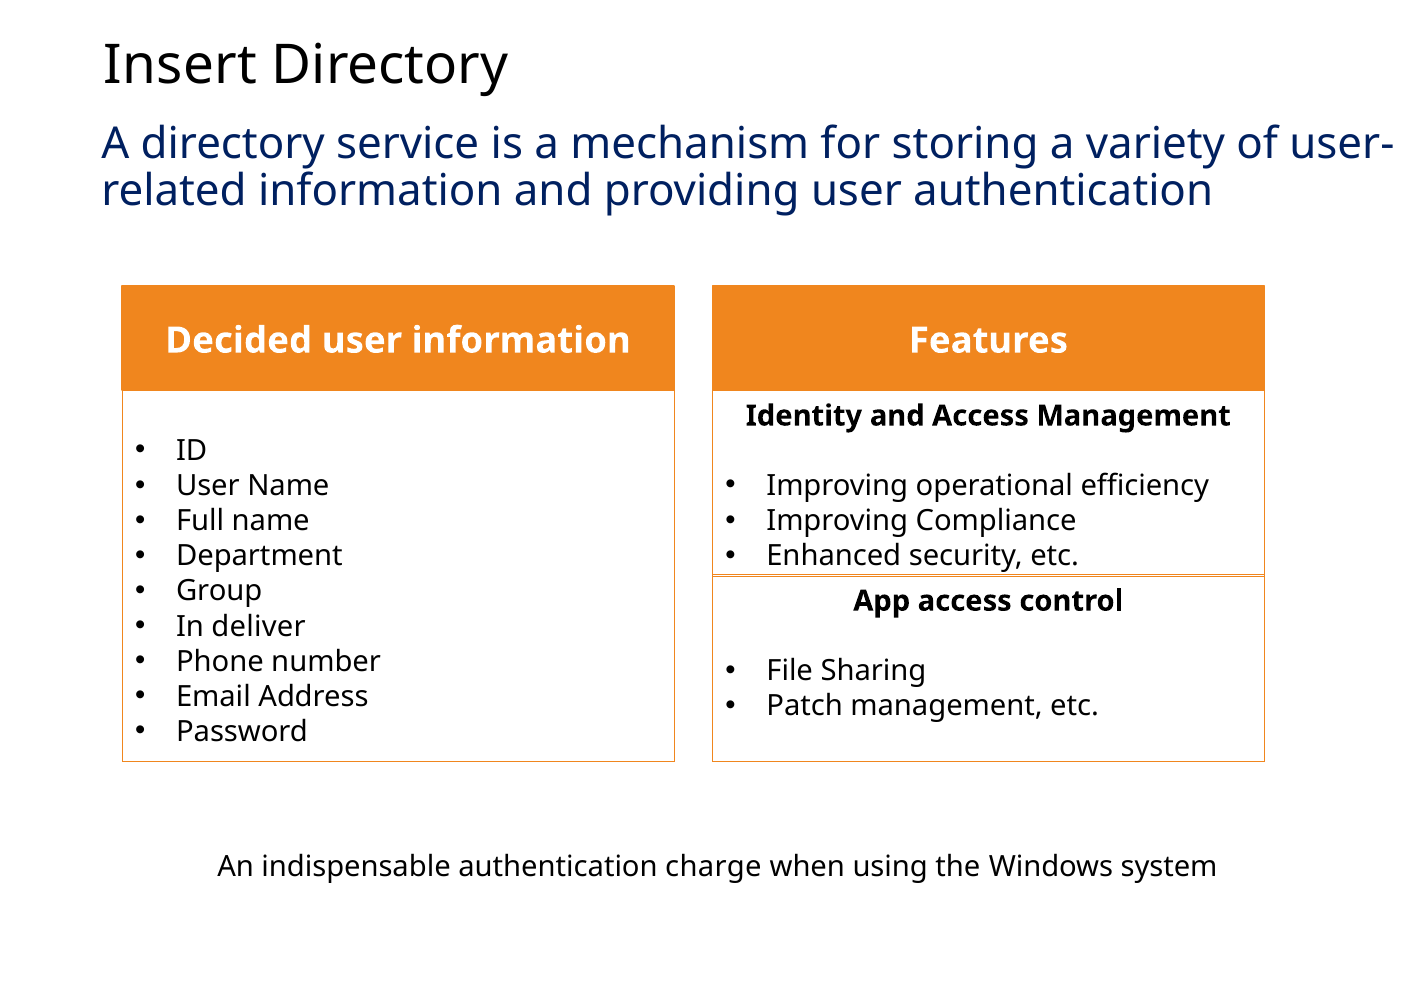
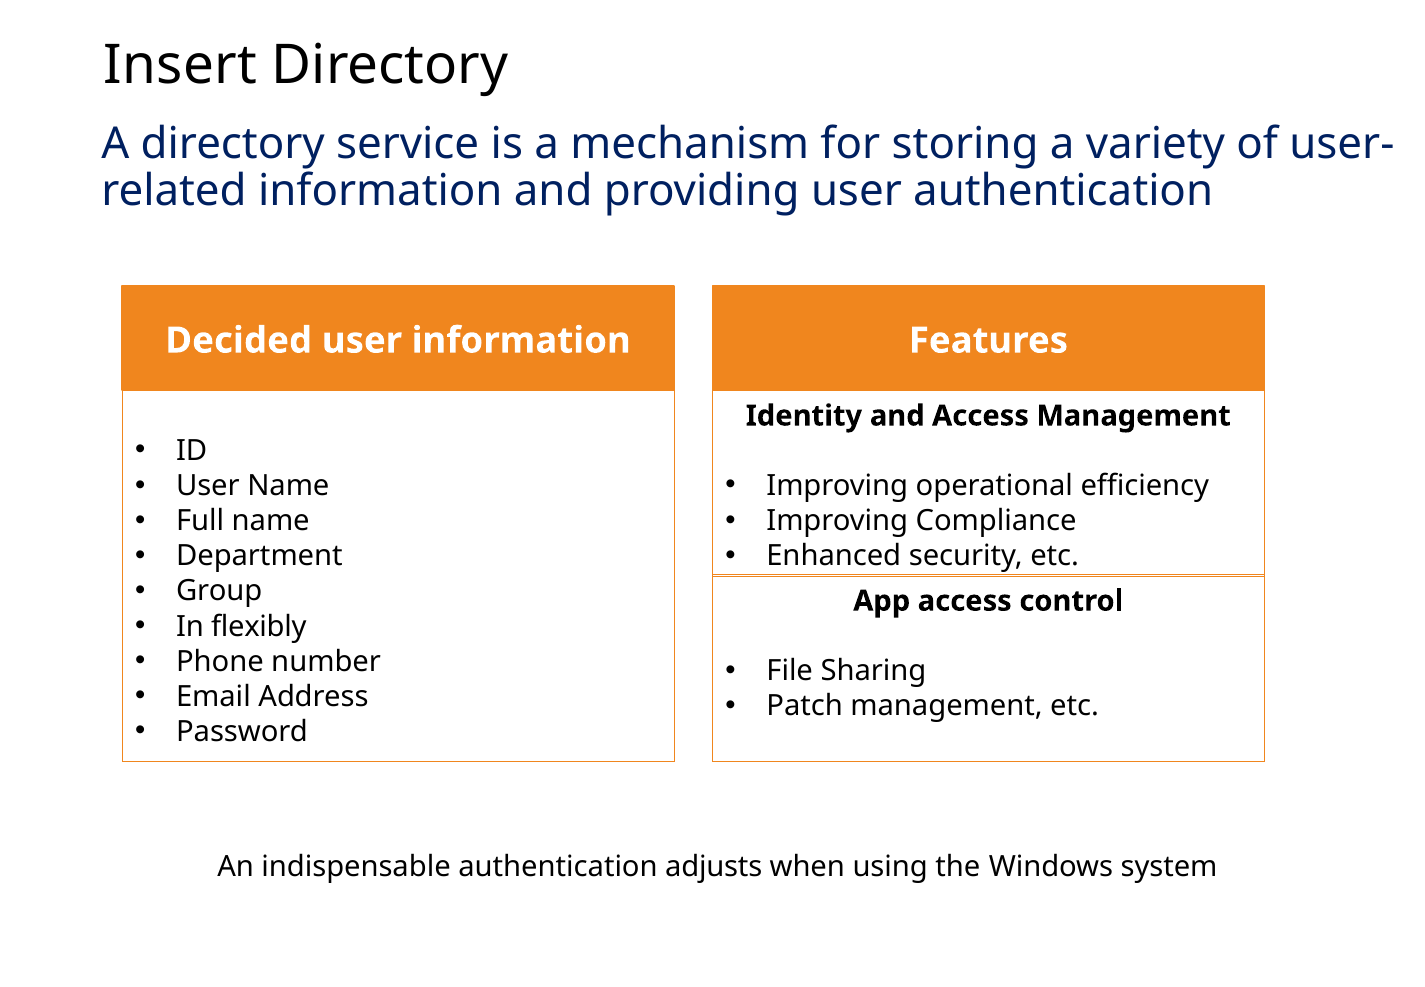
deliver: deliver -> flexibly (259, 626)
charge: charge -> adjusts (714, 867)
